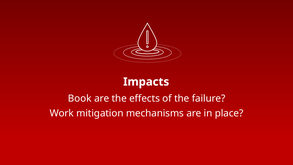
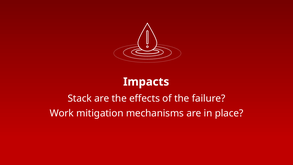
Book: Book -> Stack (80, 98)
